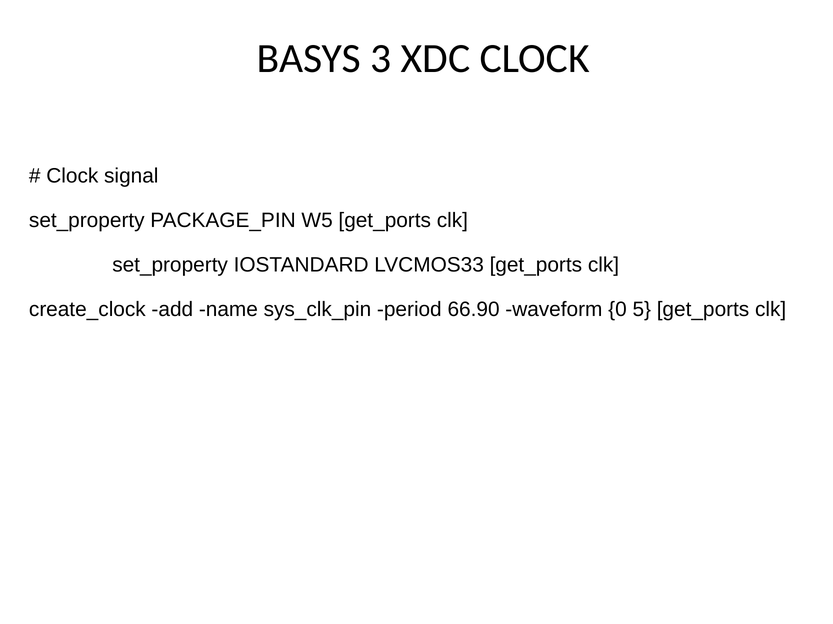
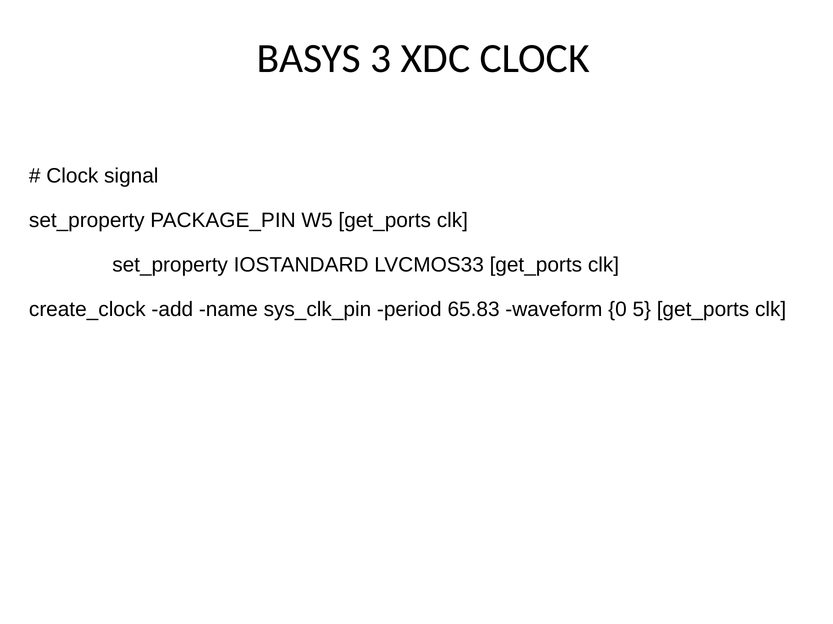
66.90: 66.90 -> 65.83 (474, 310)
